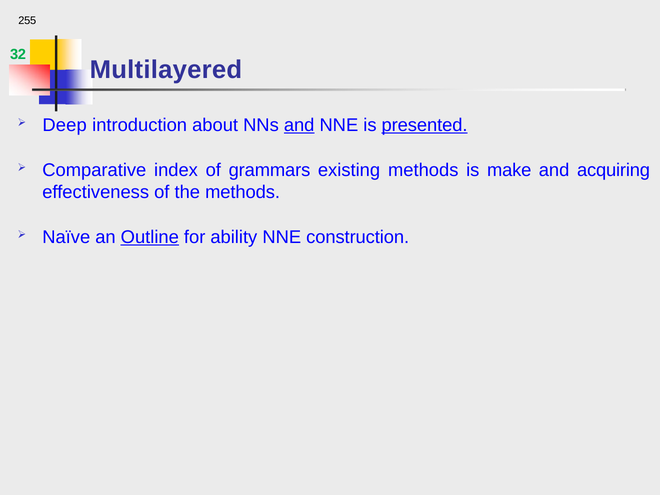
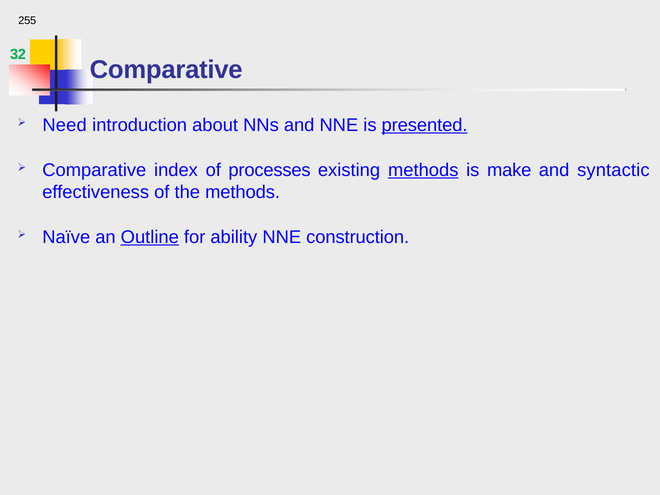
Multilayered: Multilayered -> Comparative (166, 70)
Deep: Deep -> Need (65, 125)
and underline: present -> none (299, 125)
grammars: grammars -> processes (270, 170)
methods underline: none -> present (423, 170)
acquiring: acquiring -> syntactic (613, 170)
